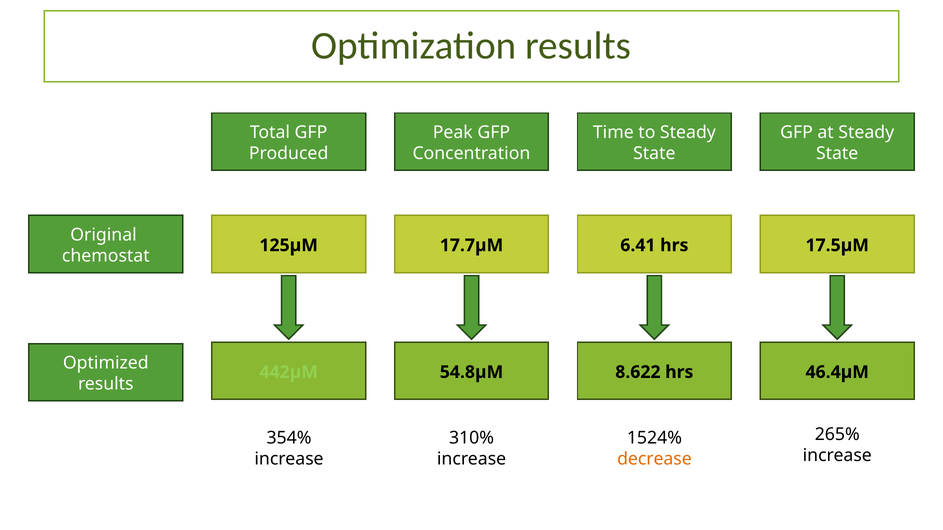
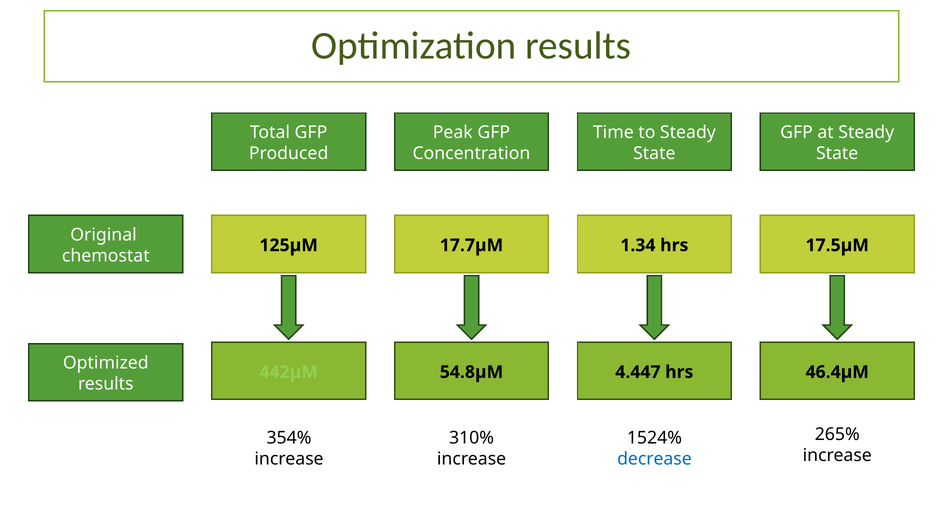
6.41: 6.41 -> 1.34 (638, 246)
8.622: 8.622 -> 4.447 (638, 372)
decrease colour: orange -> blue (654, 459)
